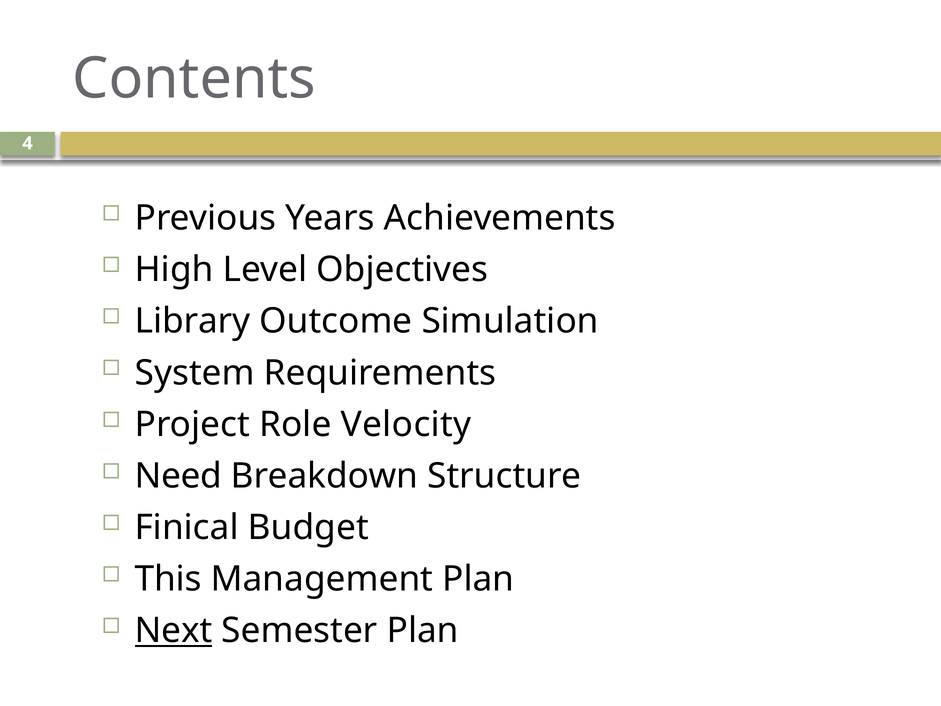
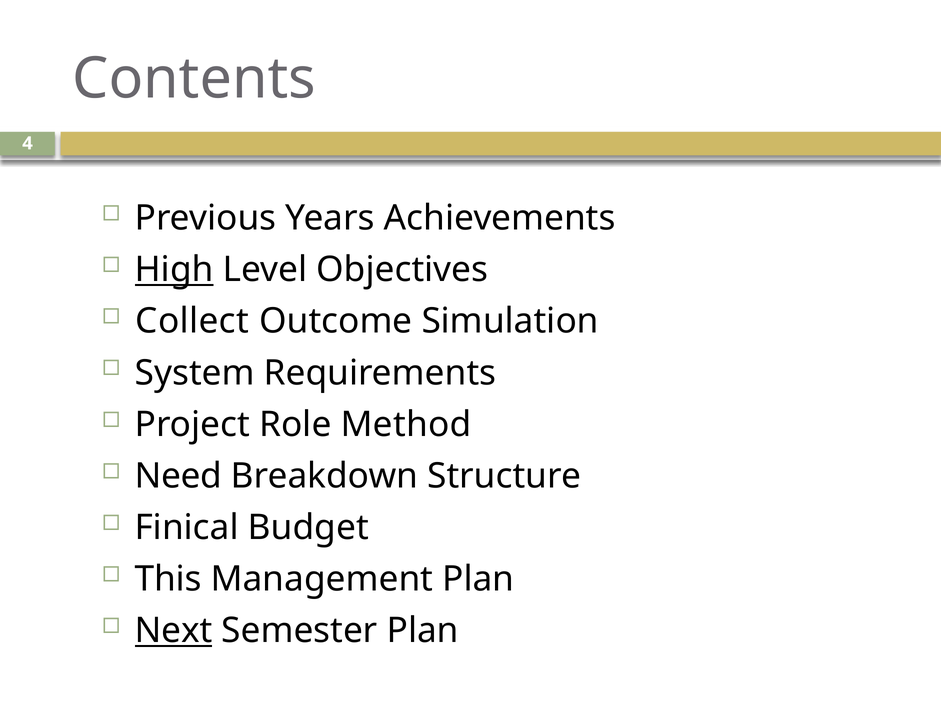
High underline: none -> present (174, 270)
Library: Library -> Collect (192, 321)
Velocity: Velocity -> Method (406, 424)
